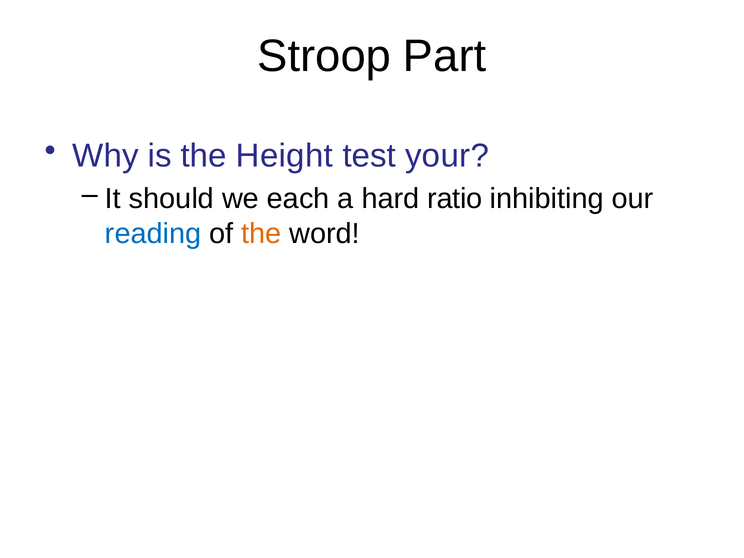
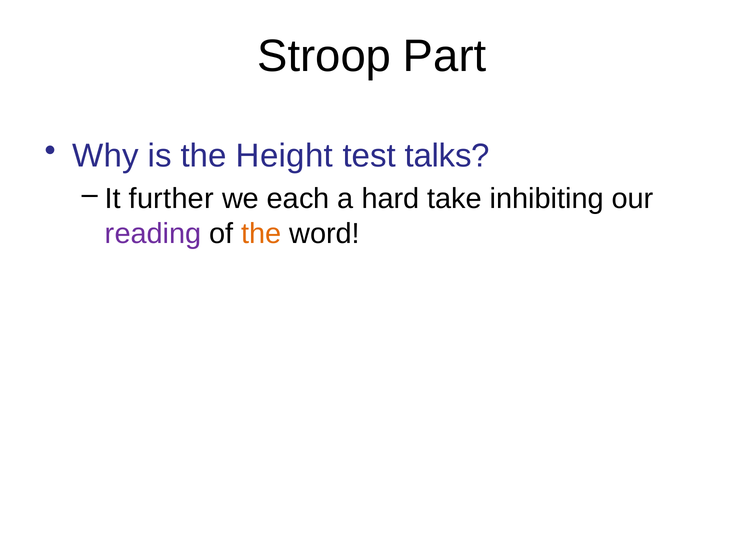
your: your -> talks (447, 156)
should: should -> further (171, 199)
ratio: ratio -> take (455, 199)
reading colour: blue -> purple (153, 233)
